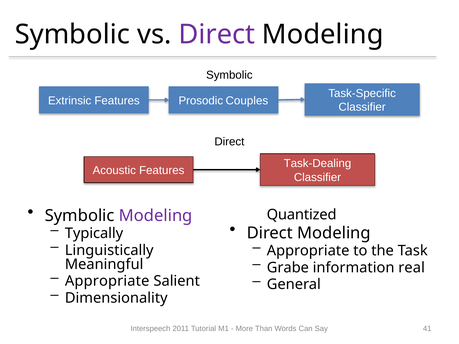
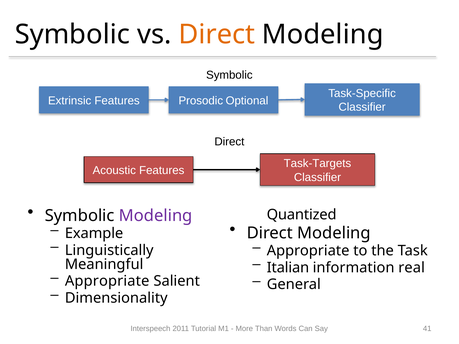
Direct colour: purple -> orange (217, 34)
Couples: Couples -> Optional (247, 101)
Task-Dealing: Task-Dealing -> Task-Targets (317, 164)
Typically: Typically -> Example (94, 233)
Grabe: Grabe -> Italian (288, 268)
